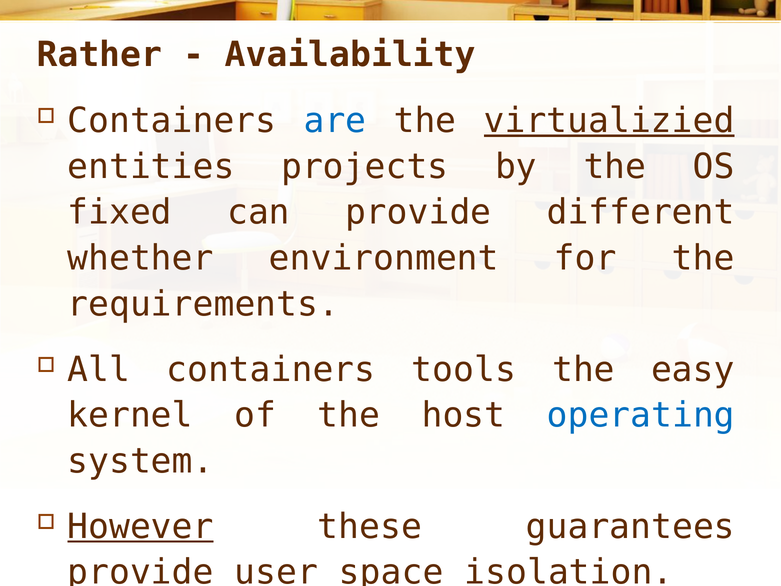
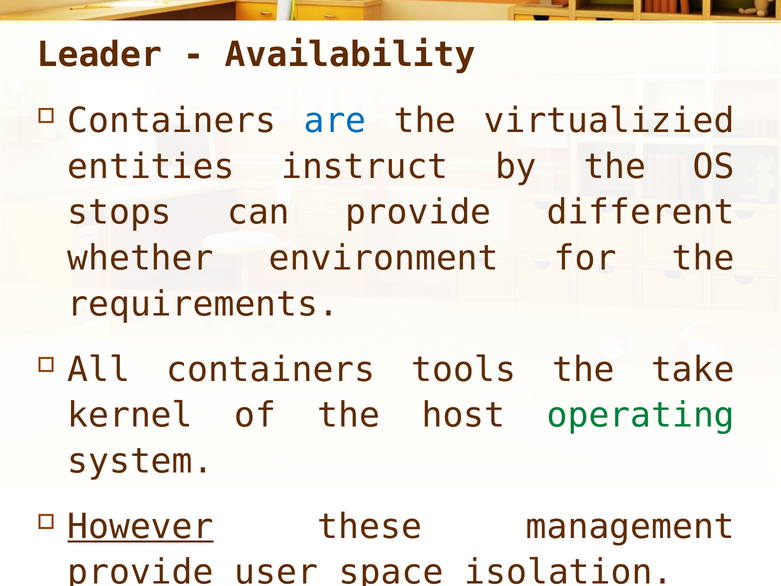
Rather: Rather -> Leader (100, 55)
virtualizied underline: present -> none (609, 121)
projects: projects -> instruct (365, 167)
fixed: fixed -> stops (120, 212)
easy: easy -> take (693, 369)
operating colour: blue -> green (641, 415)
guarantees: guarantees -> management (630, 526)
